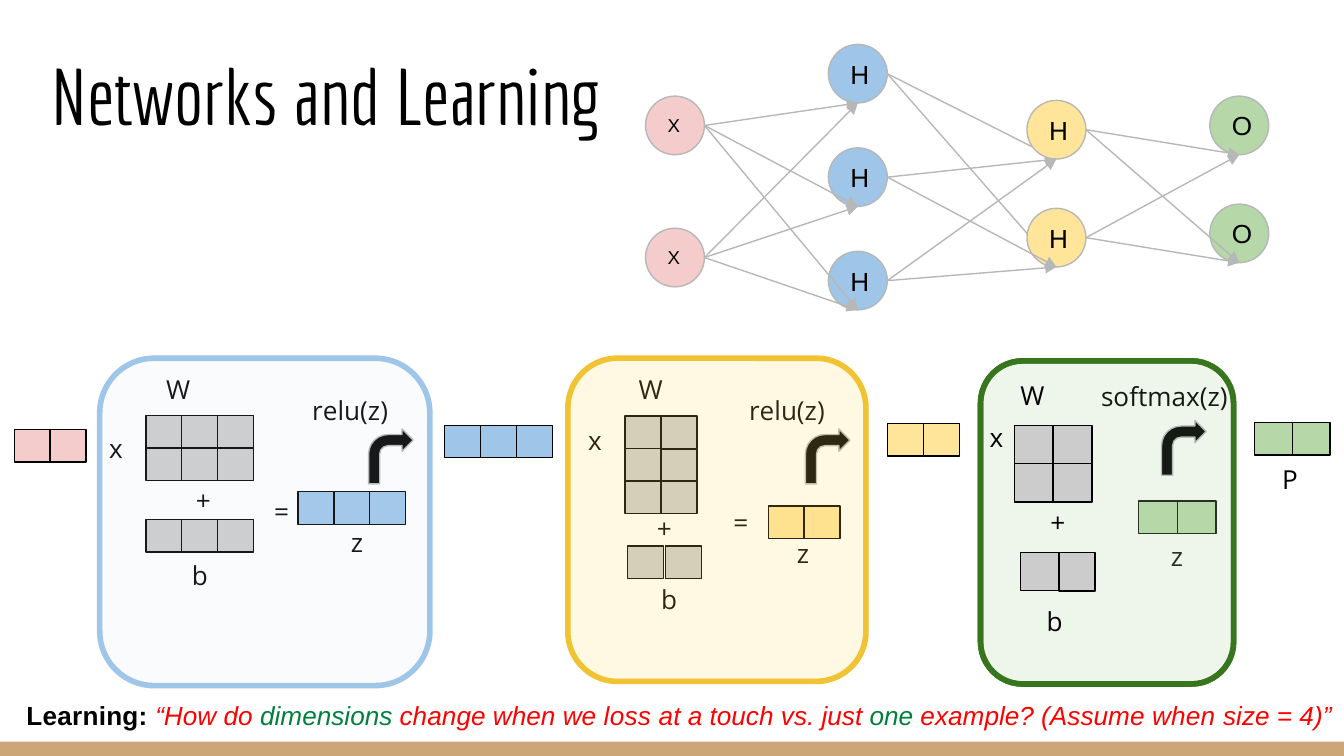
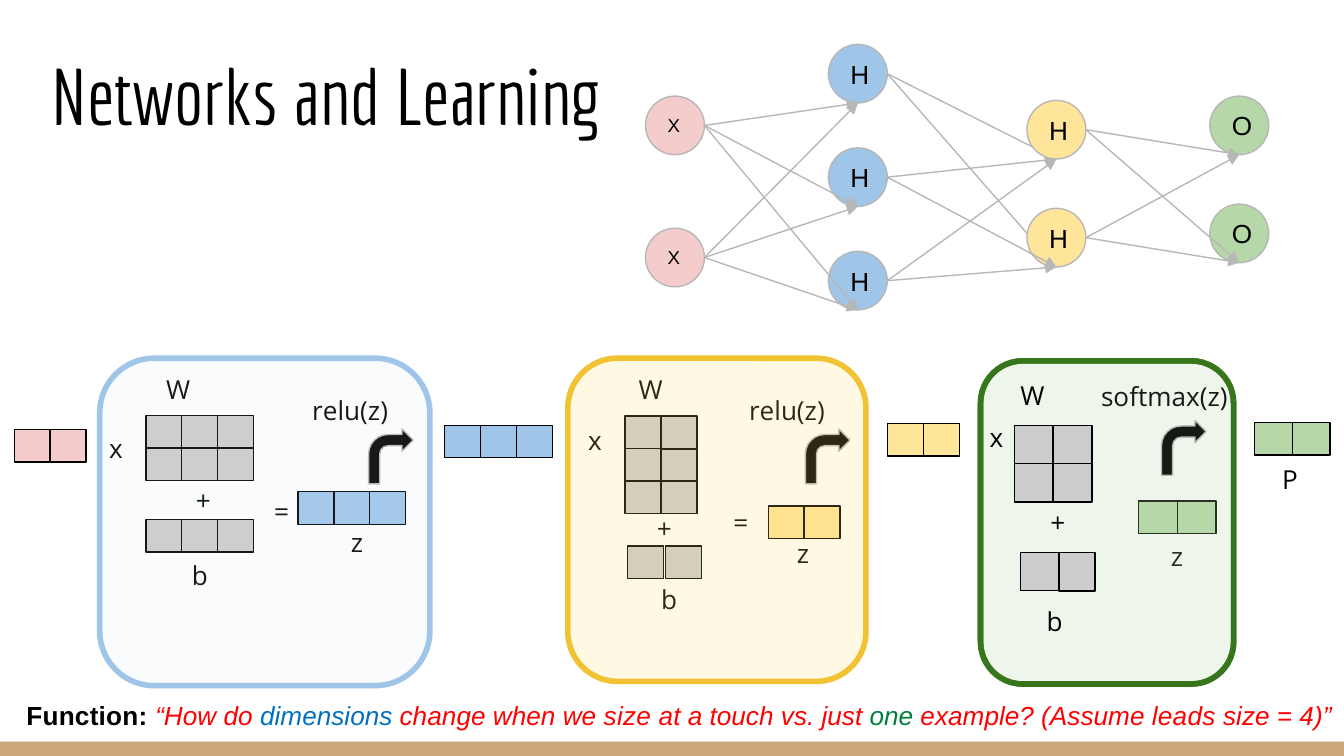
Learning: Learning -> Function (87, 717)
dimensions colour: green -> blue (326, 717)
we loss: loss -> size (627, 717)
Assume when: when -> leads (1184, 717)
